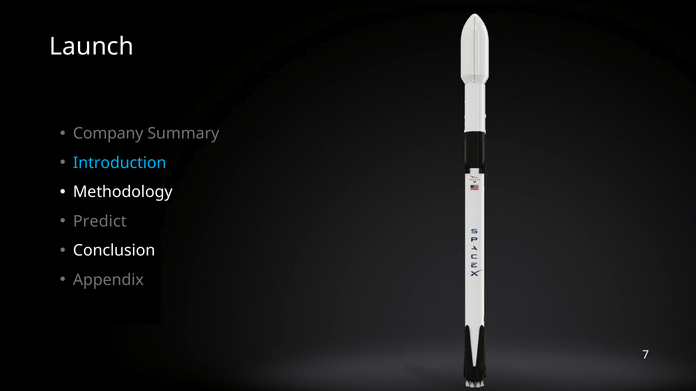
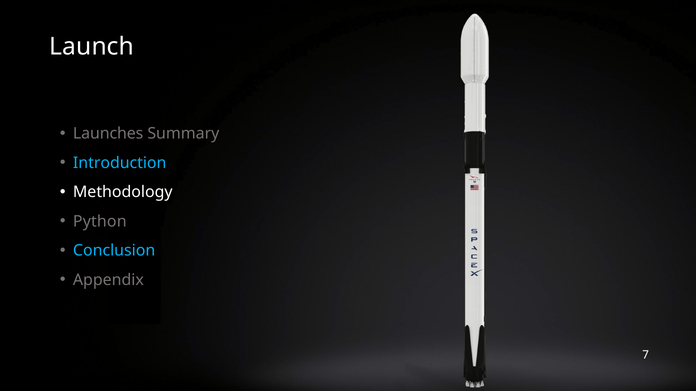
Company: Company -> Launches (108, 134)
Predict: Predict -> Python (100, 222)
Conclusion colour: white -> light blue (114, 251)
